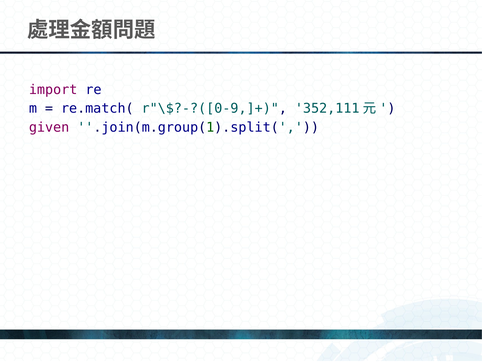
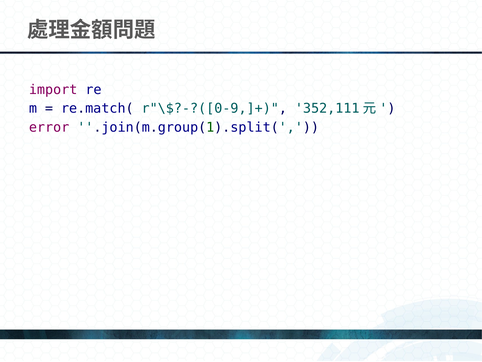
given: given -> error (49, 127)
